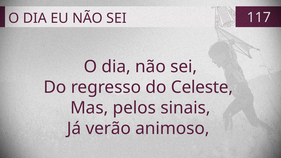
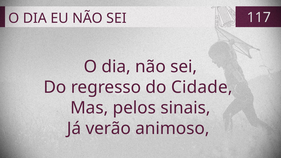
Celeste: Celeste -> Cidade (202, 87)
